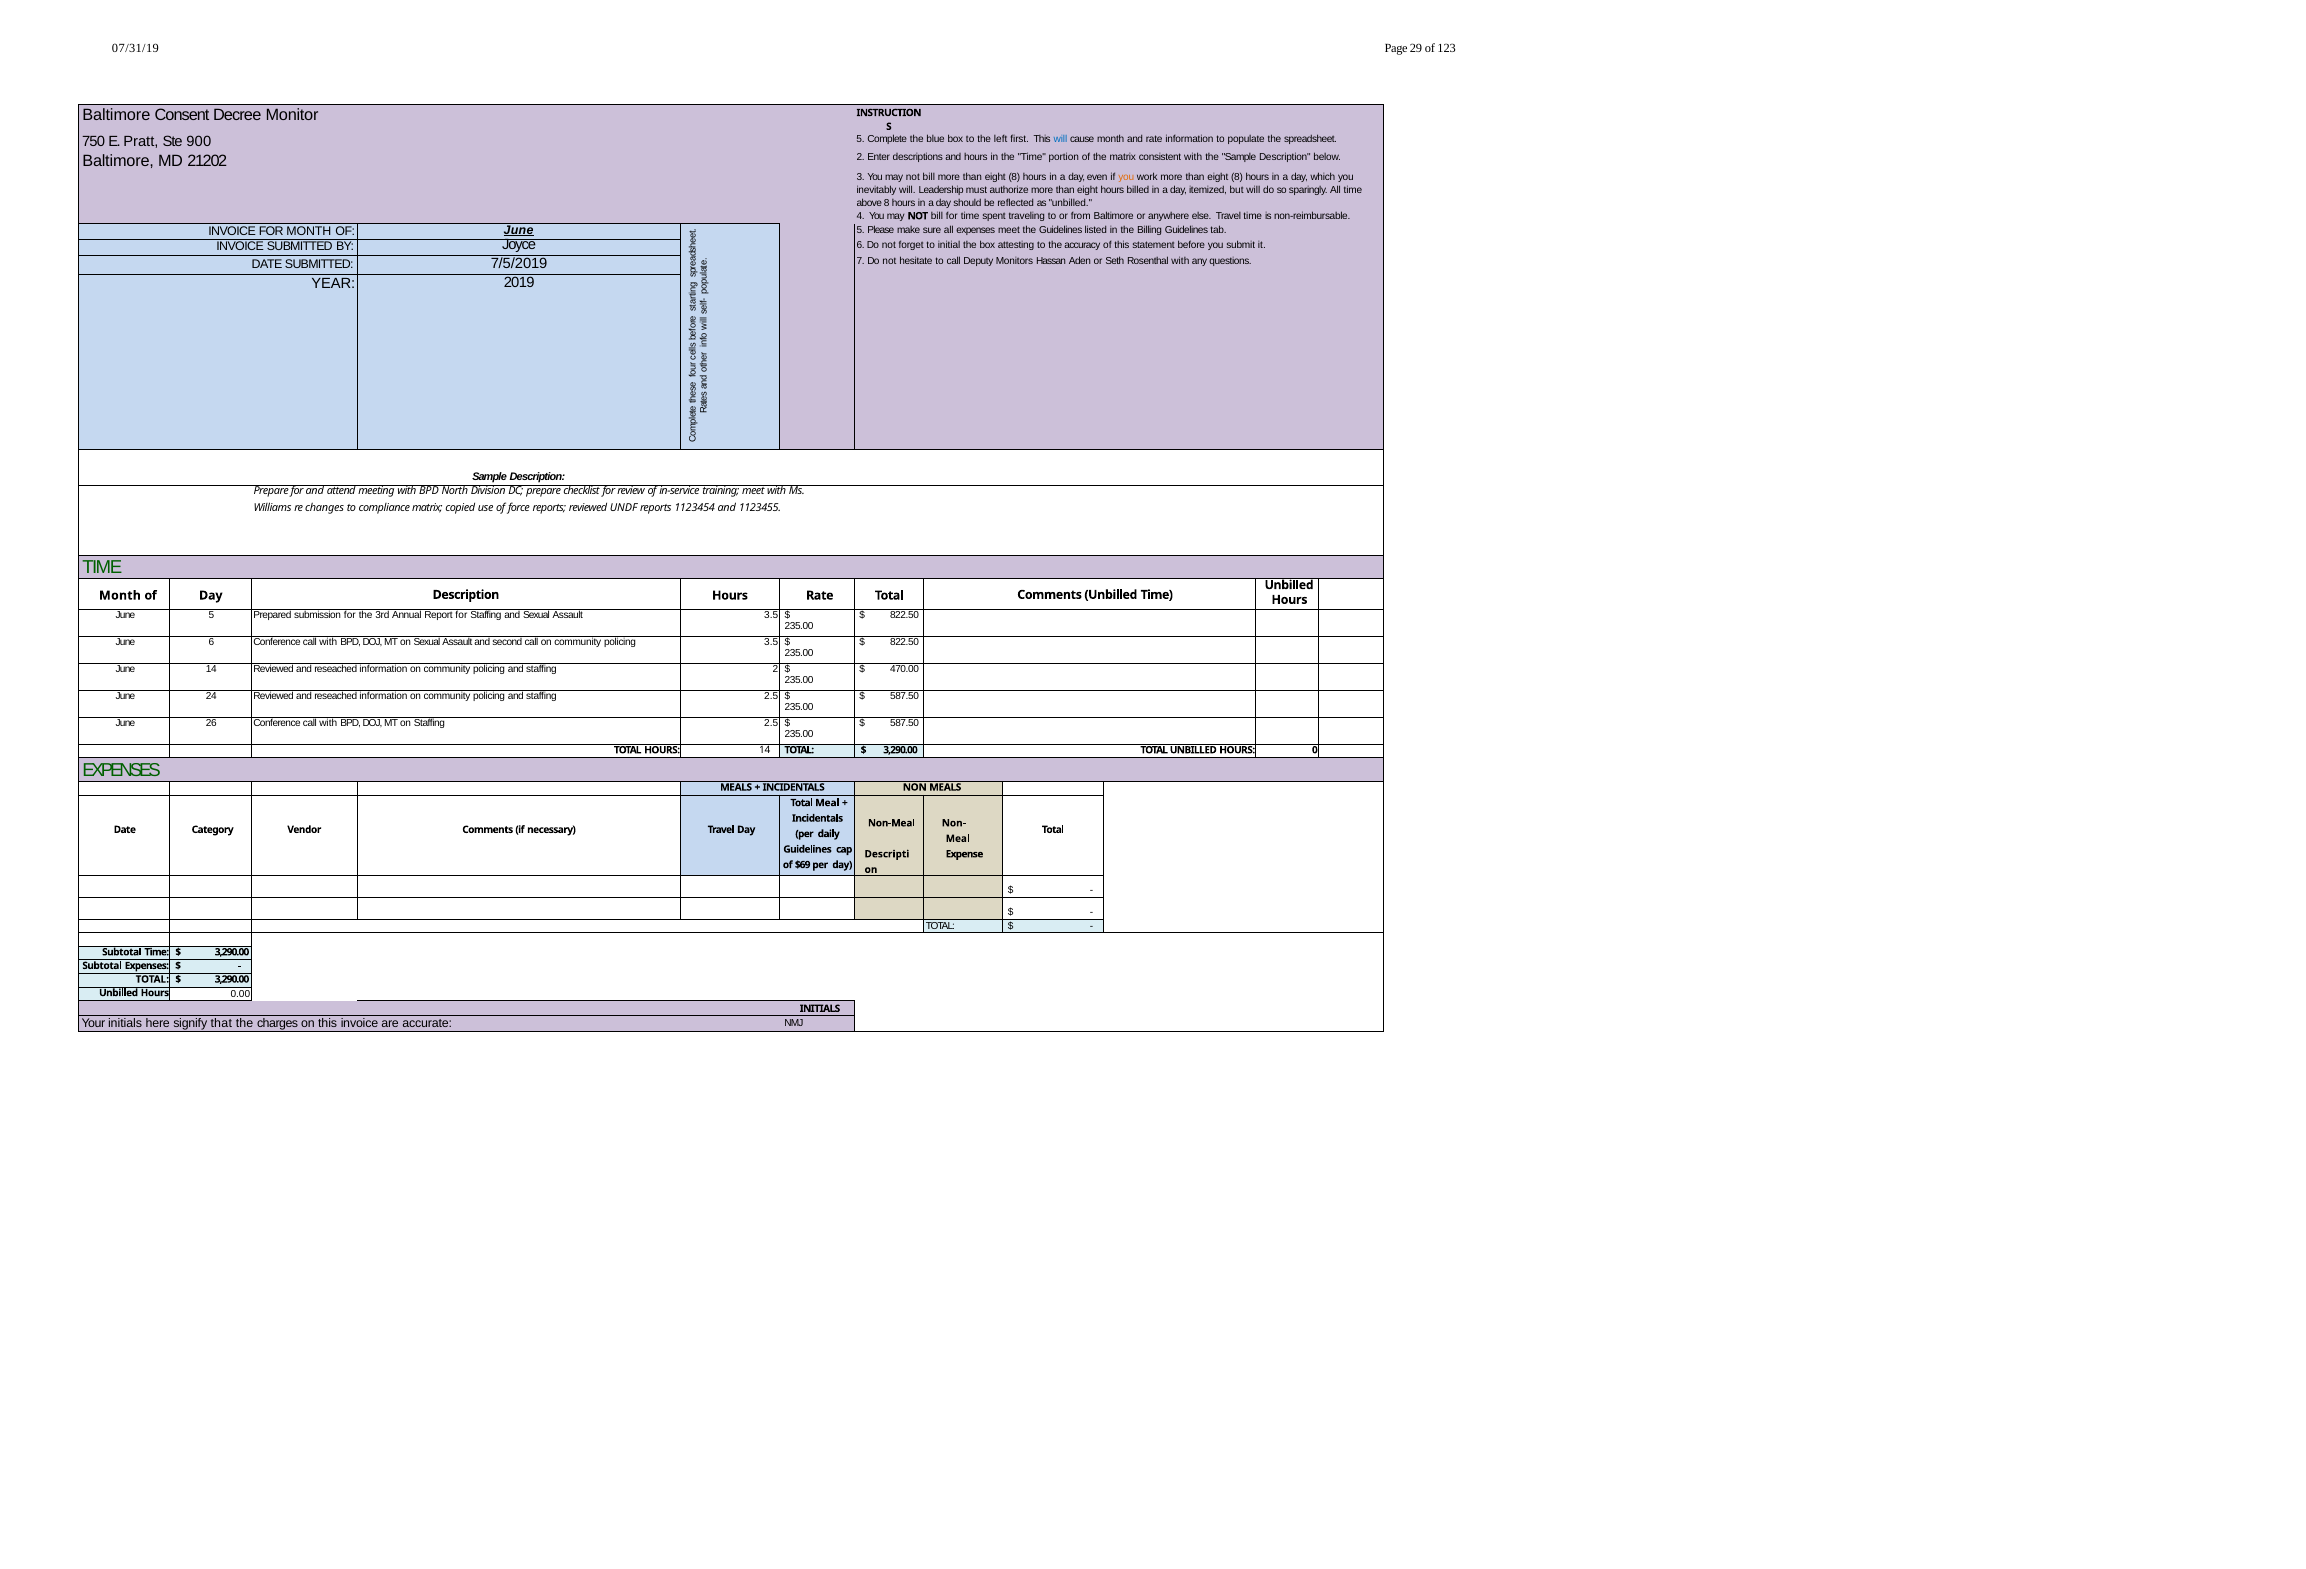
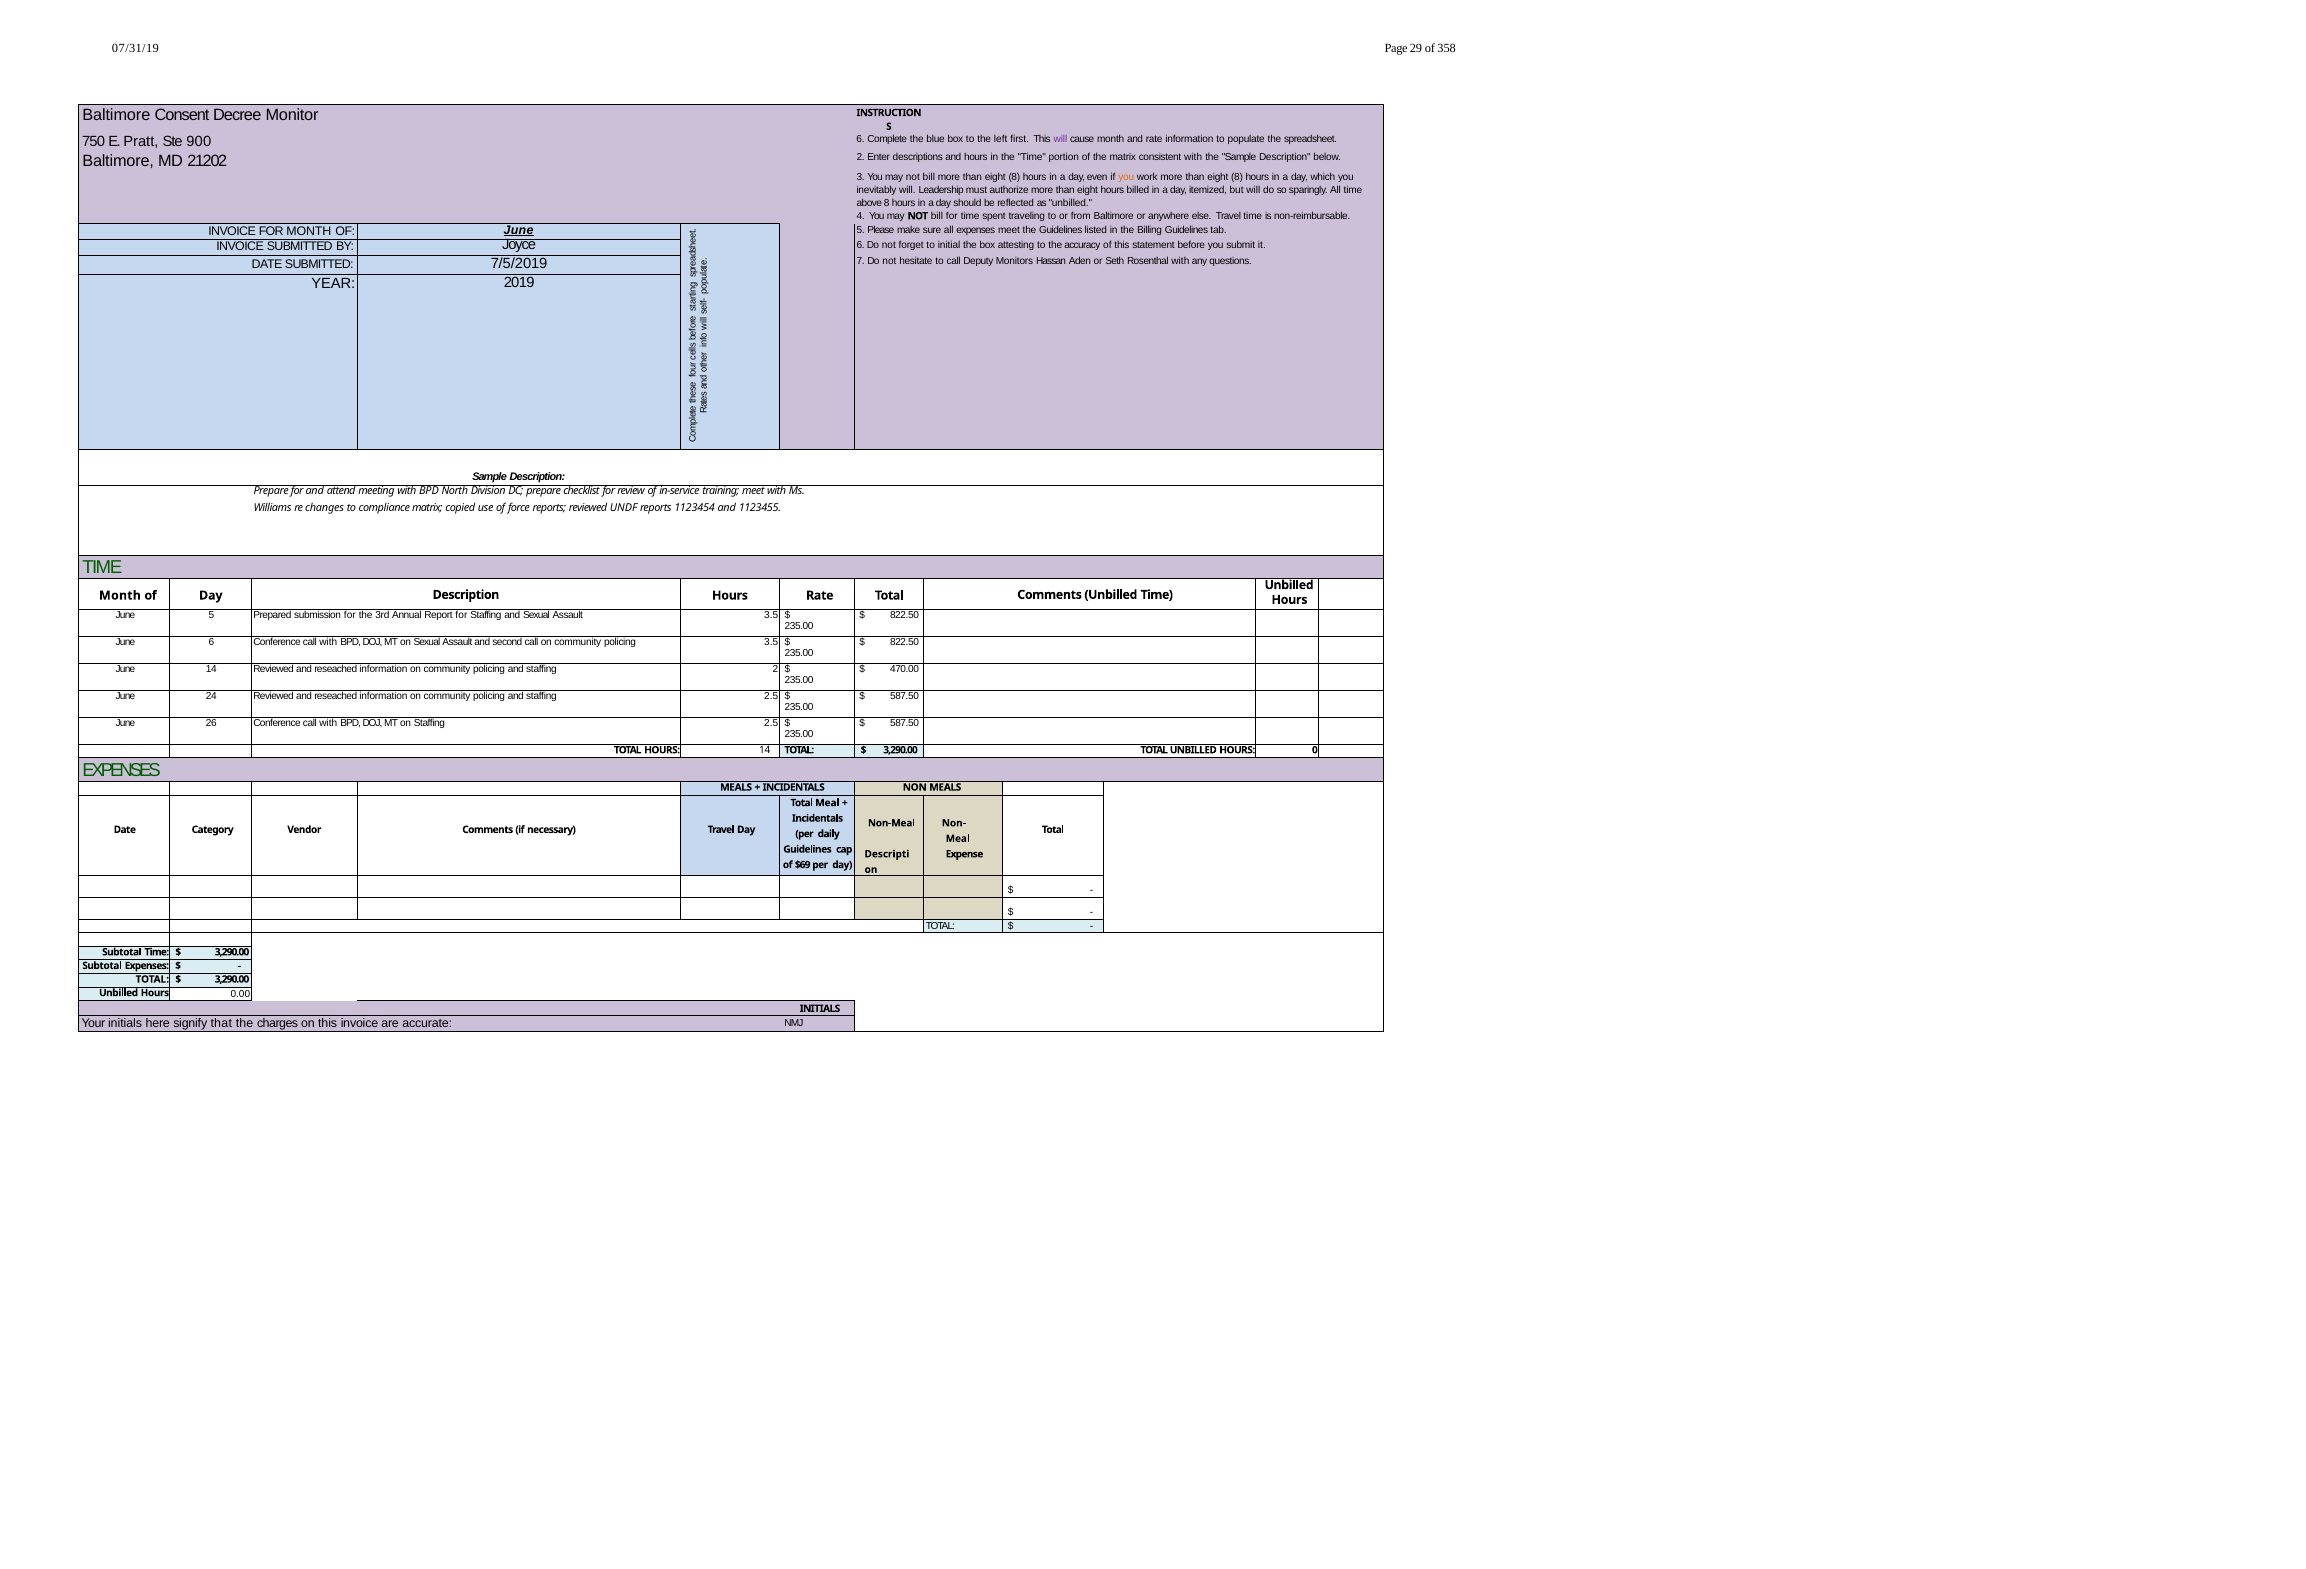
123: 123 -> 358 (1447, 48)
900 5: 5 -> 6 (861, 139)
will colour: blue -> purple (1060, 139)
